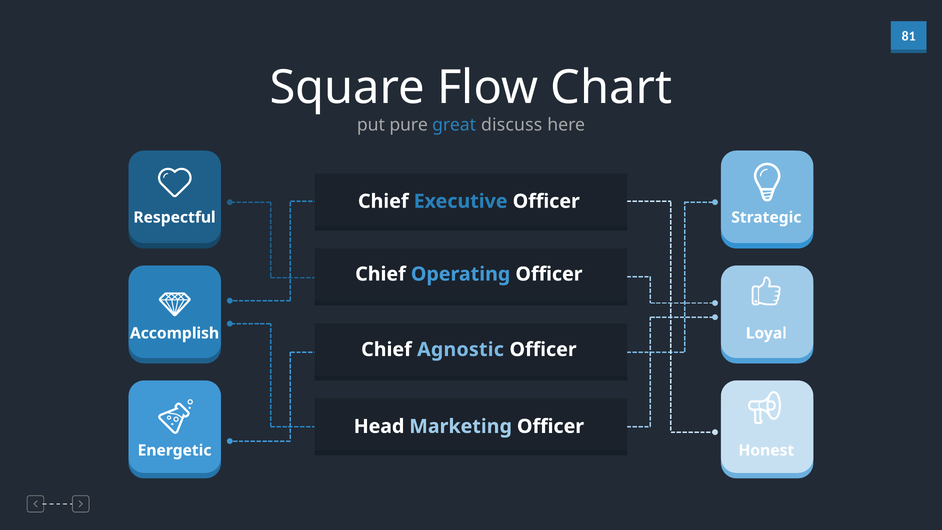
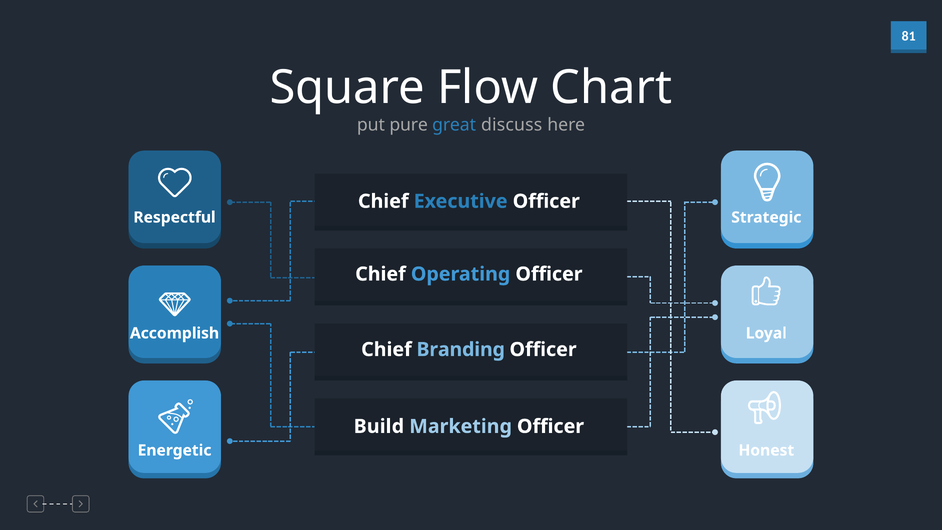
Agnostic: Agnostic -> Branding (461, 349)
Head: Head -> Build (379, 426)
